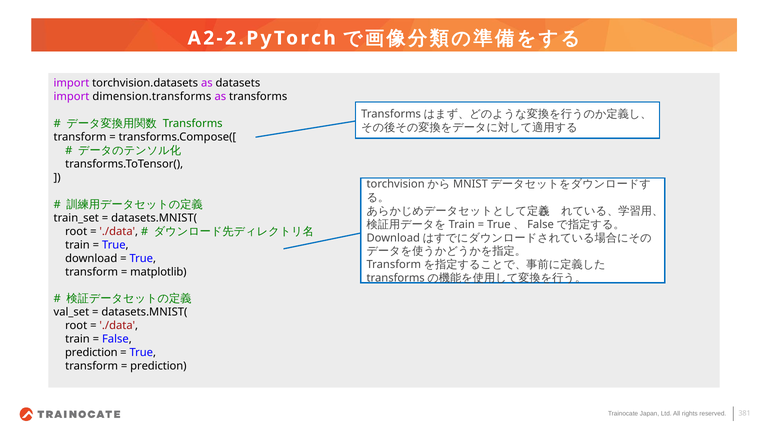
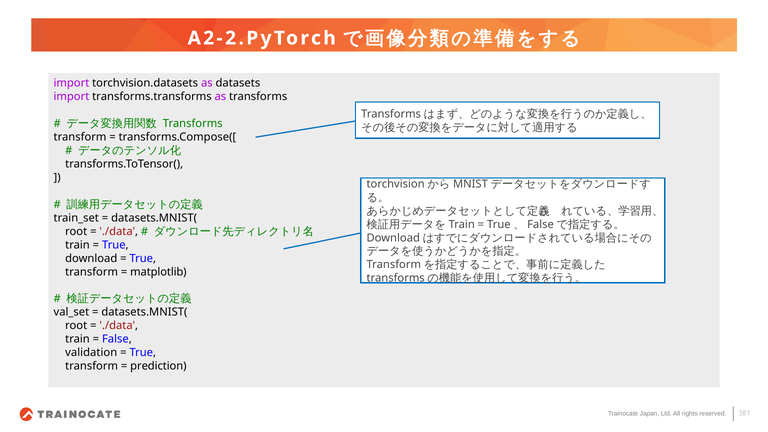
dimension.transforms: dimension.transforms -> transforms.transforms (152, 97)
prediction: prediction -> validation (91, 353)
